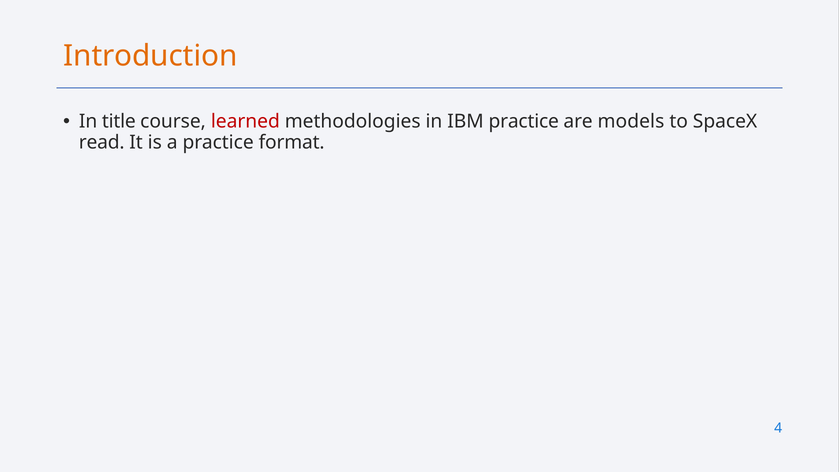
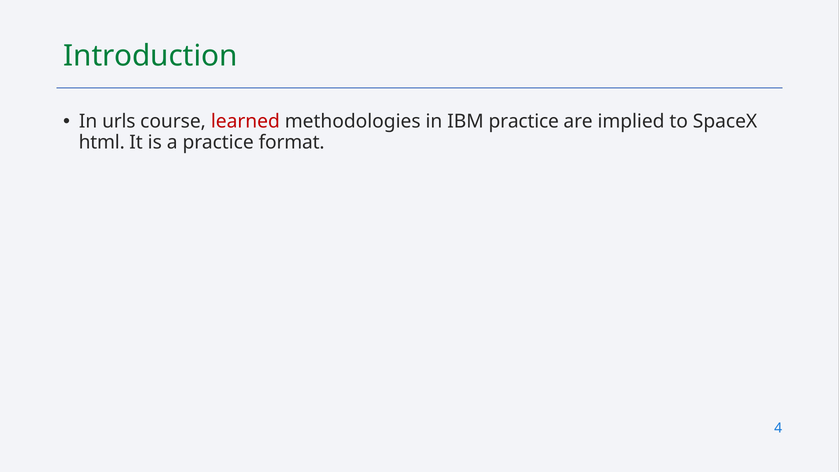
Introduction colour: orange -> green (150, 56)
title: title -> urls (119, 122)
models: models -> implied (631, 122)
read: read -> html (102, 142)
